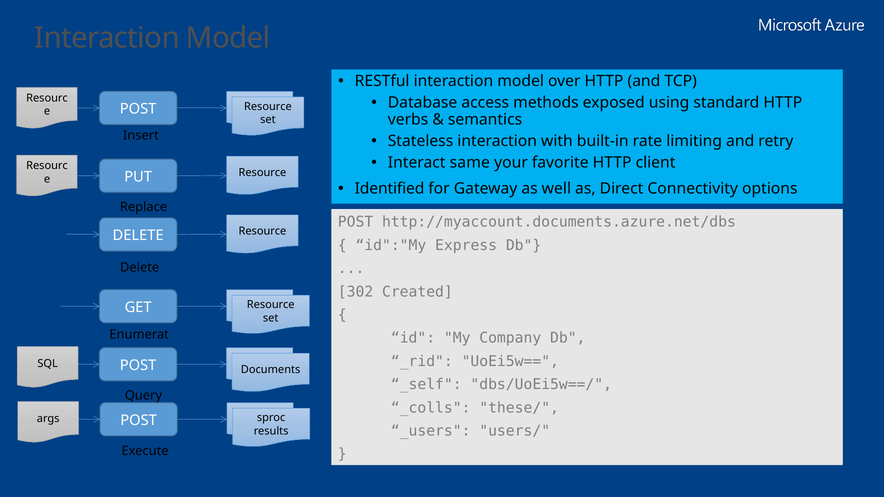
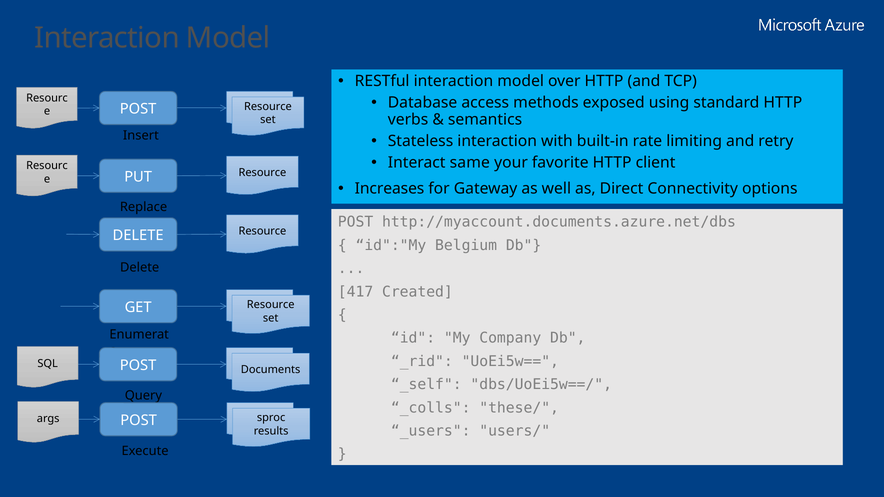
Identified: Identified -> Increases (390, 189)
Express: Express -> Belgium (466, 245)
302: 302 -> 417 (356, 292)
